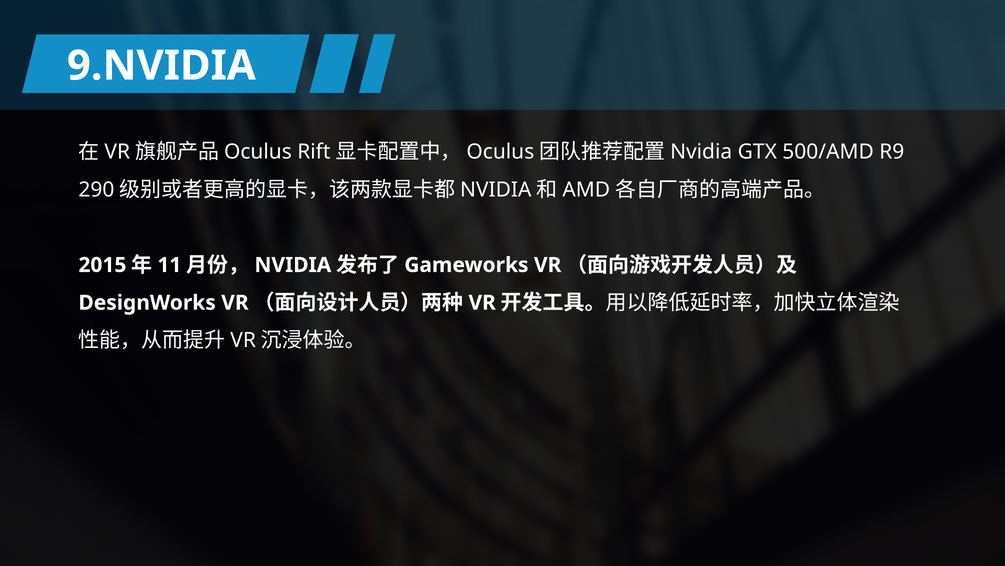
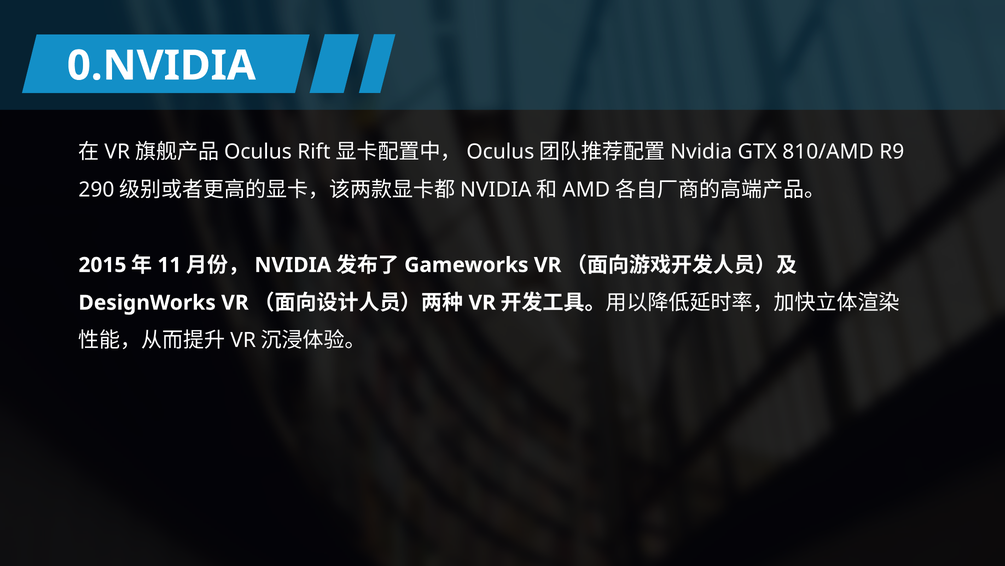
9.NVIDIA: 9.NVIDIA -> 0.NVIDIA (161, 66)
500/AMD: 500/AMD -> 810/AMD (828, 152)
